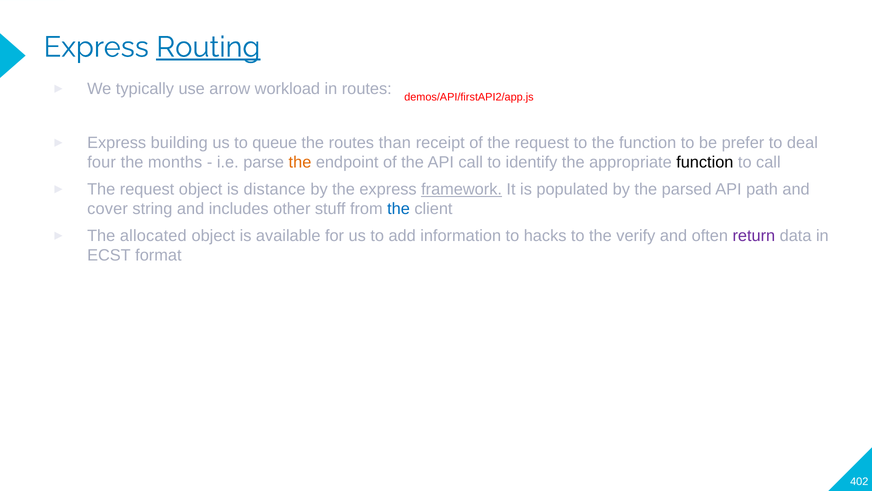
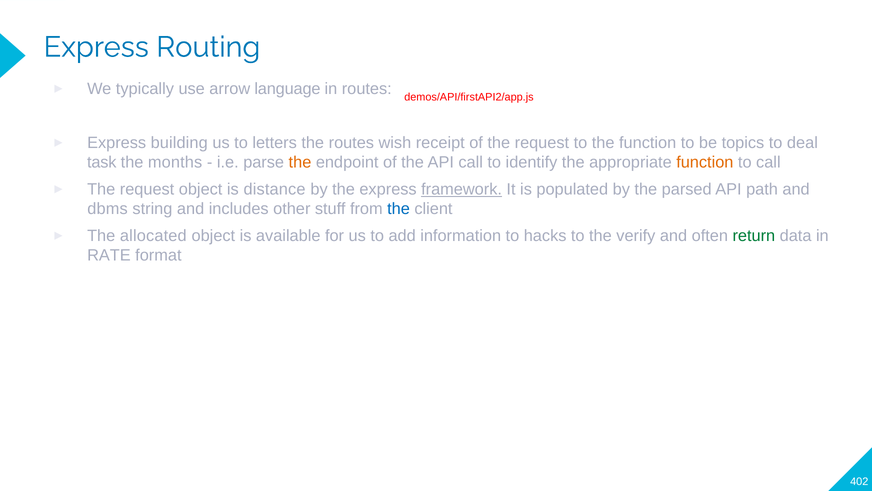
Routing underline: present -> none (208, 47)
workload: workload -> language (287, 89)
queue: queue -> letters (275, 143)
than: than -> wish (395, 143)
prefer: prefer -> topics (743, 143)
four: four -> task (102, 162)
function colour: black -> orange (705, 162)
cover: cover -> dbms (108, 209)
return colour: purple -> green (754, 236)
ECST: ECST -> RATE (109, 255)
